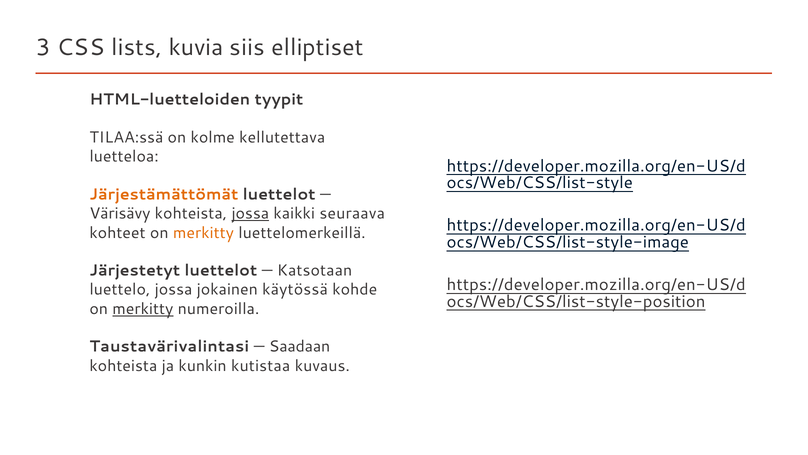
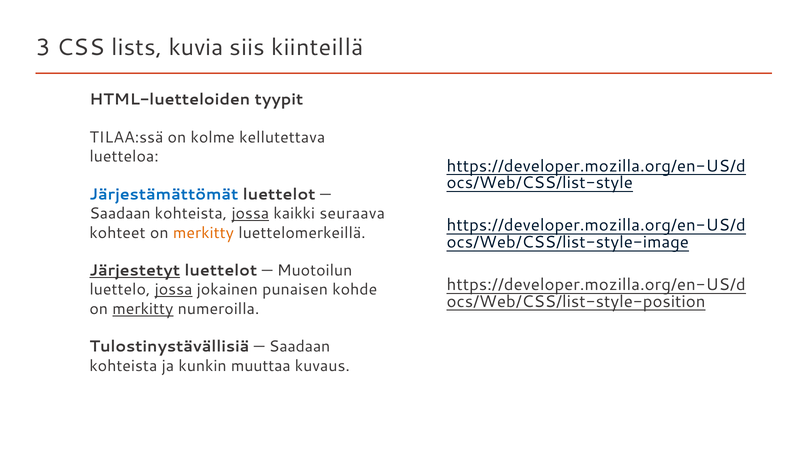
elliptiset: elliptiset -> kiinteillä (317, 47)
Järjestämättömät colour: orange -> blue (164, 194)
Värisävy: Värisävy -> Saadaan (120, 213)
Järjestetyt underline: none -> present (135, 270)
Katsotaan: Katsotaan -> Muotoilun (315, 270)
jossa underline: none -> present (174, 289)
käytössä: käytössä -> punaisen (295, 289)
Taustavärivalintasi: Taustavärivalintasi -> Tulostinystävällisiä (169, 346)
kutistaa: kutistaa -> muuttaa (261, 365)
